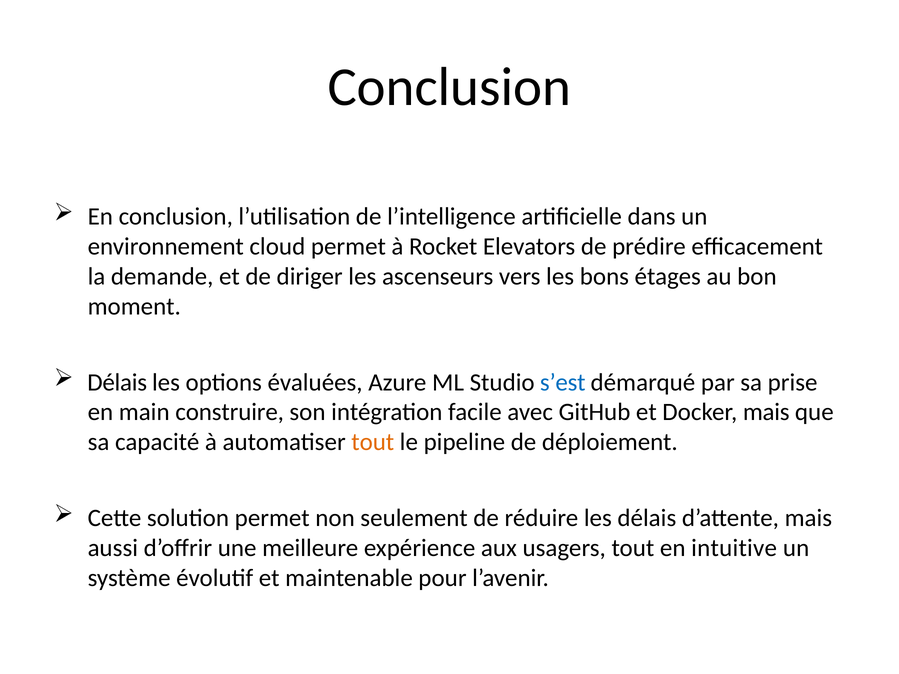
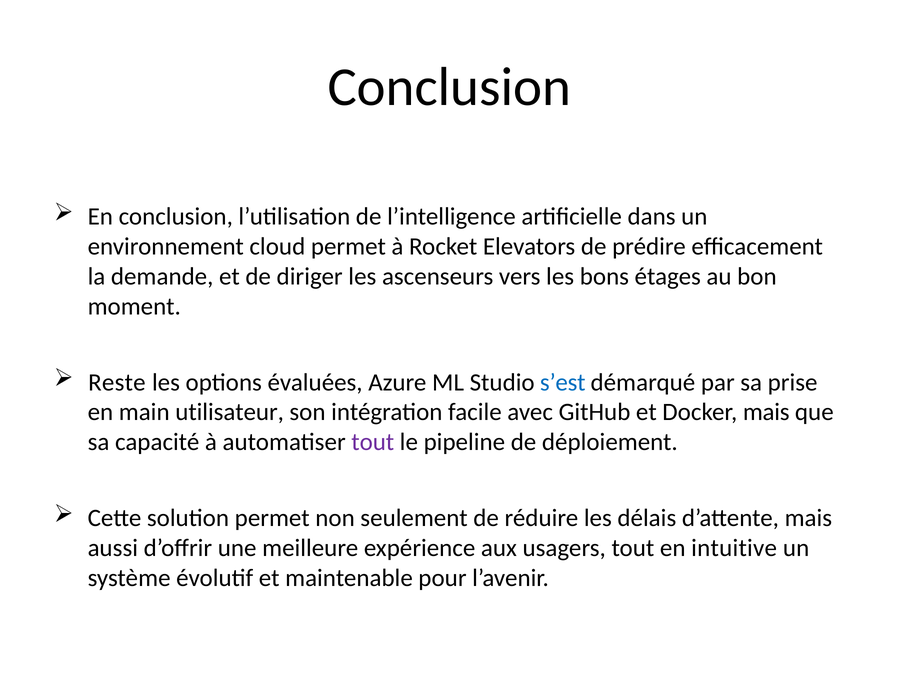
Délais: Délais -> Reste (117, 382)
construire: construire -> utilisateur (230, 412)
tout colour: orange -> purple (373, 442)
